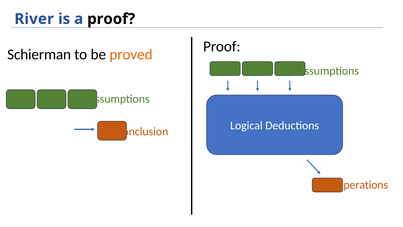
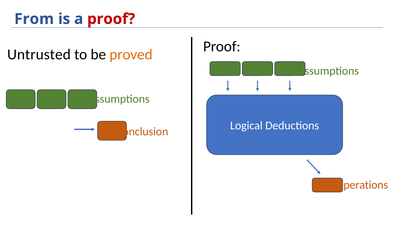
River: River -> From (34, 19)
proof colour: black -> red (111, 19)
Schierman: Schierman -> Untrusted (39, 55)
